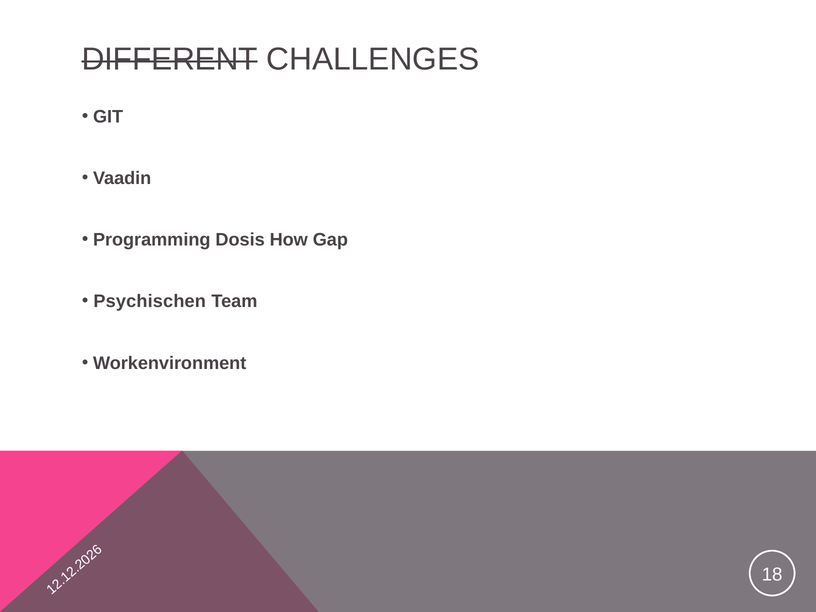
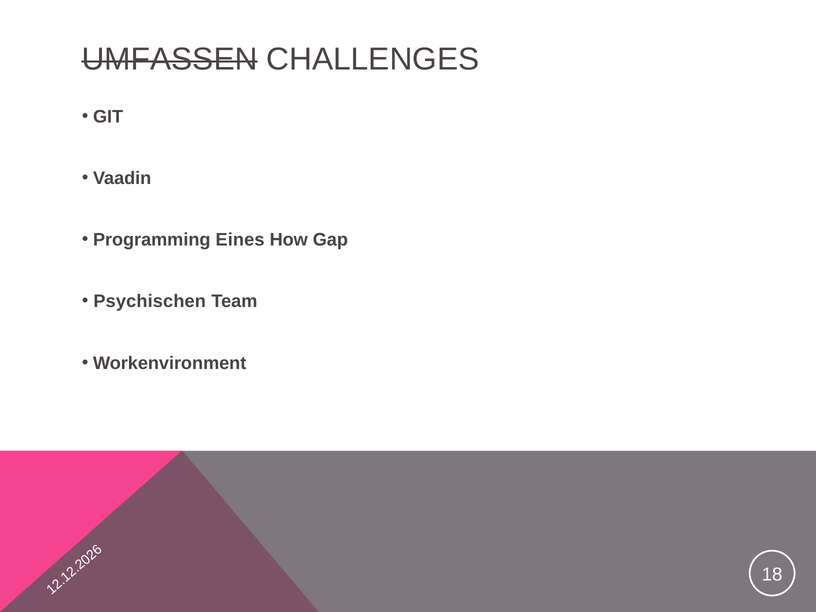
DIFFERENT: DIFFERENT -> UMFASSEN (170, 59)
Dosis: Dosis -> Eines (240, 240)
